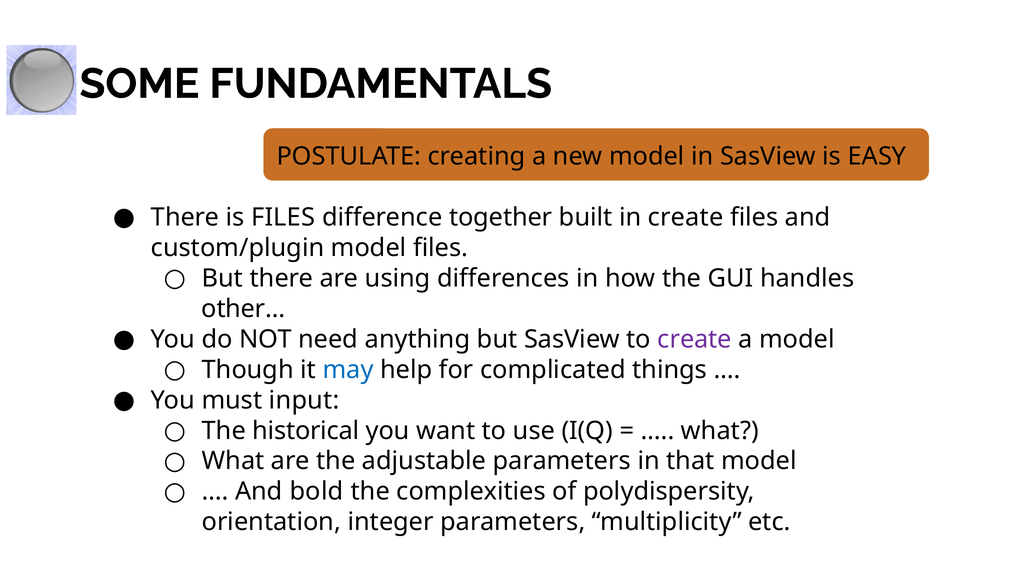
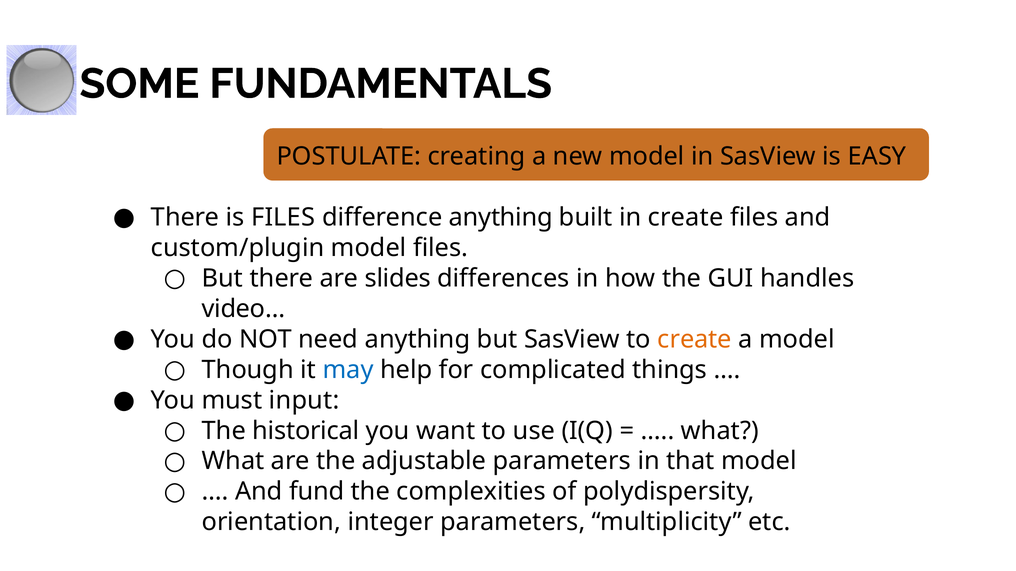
difference together: together -> anything (501, 218)
using: using -> slides (398, 279)
other…: other… -> video… (243, 309)
create colour: purple -> orange (695, 340)
bold: bold -> fund (317, 492)
